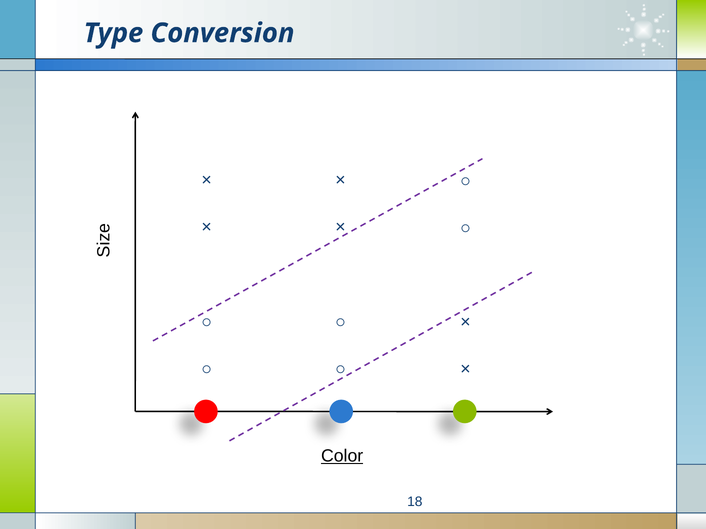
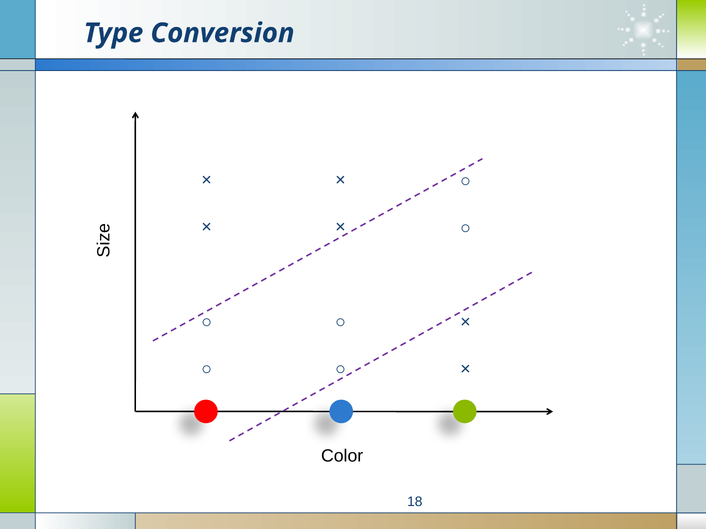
Color underline: present -> none (342, 457)
